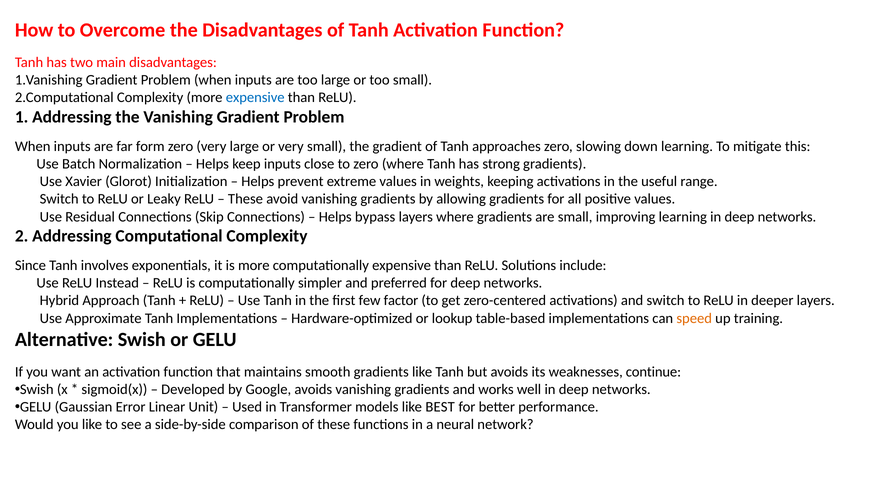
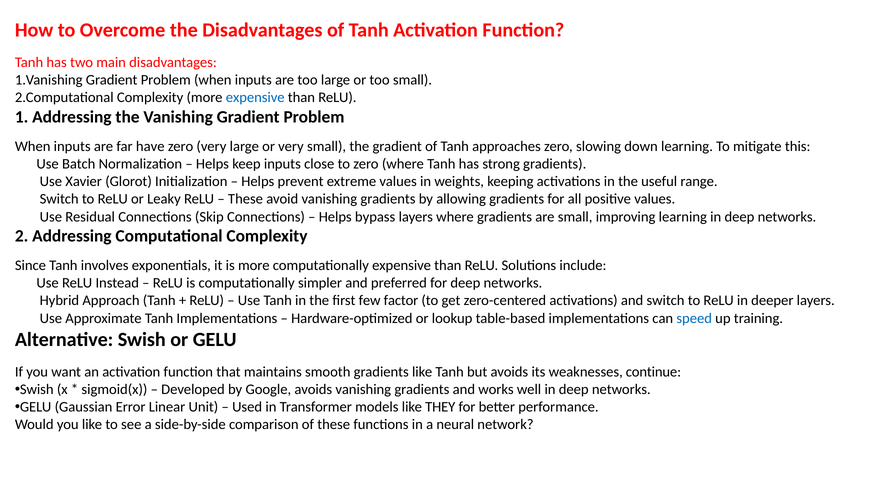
form: form -> have (150, 147)
speed colour: orange -> blue (694, 318)
BEST: BEST -> THEY (440, 407)
